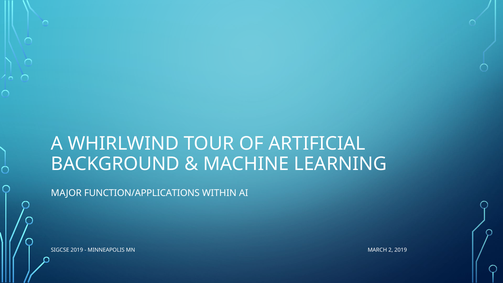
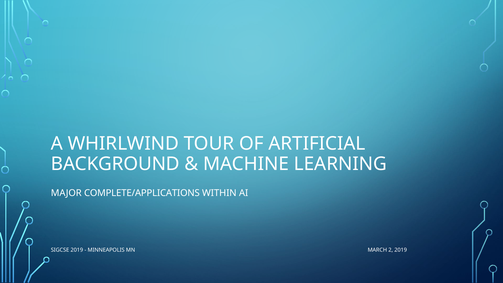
FUNCTION/APPLICATIONS: FUNCTION/APPLICATIONS -> COMPLETE/APPLICATIONS (142, 193)
